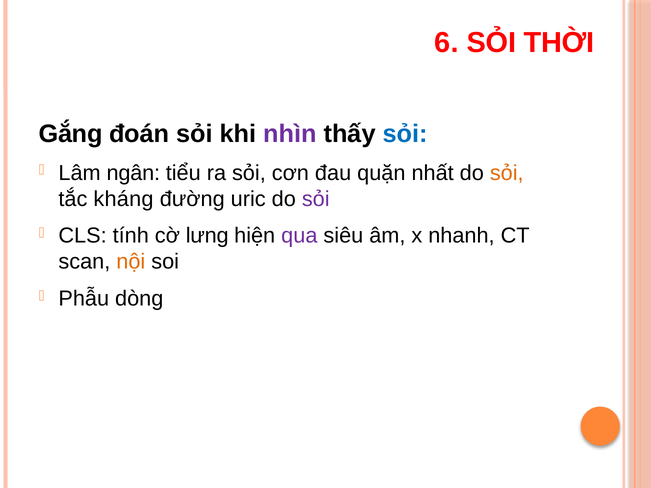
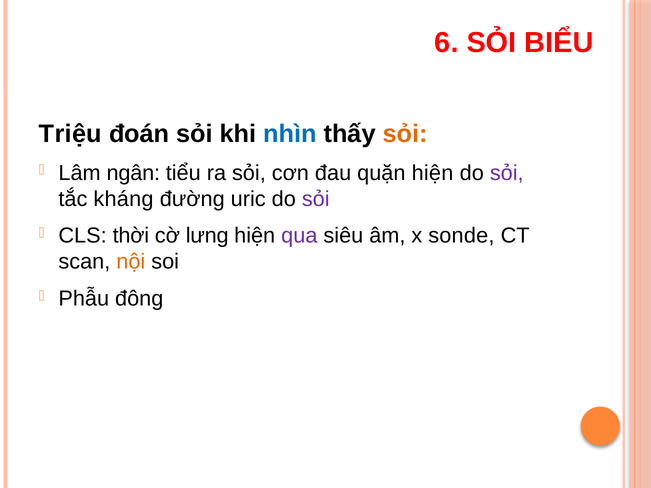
THỜI: THỜI -> BIỂU (559, 43)
Gắng: Gắng -> Triệu (70, 134)
nhìn colour: purple -> blue (290, 134)
sỏi colour: blue -> orange (405, 134)
quặn nhất: nhất -> hiện (432, 173)
sỏi colour: orange -> purple (507, 173)
tính: tính -> thời (131, 236)
nhanh: nhanh -> sonde (461, 236)
dòng: dòng -> đông (139, 299)
